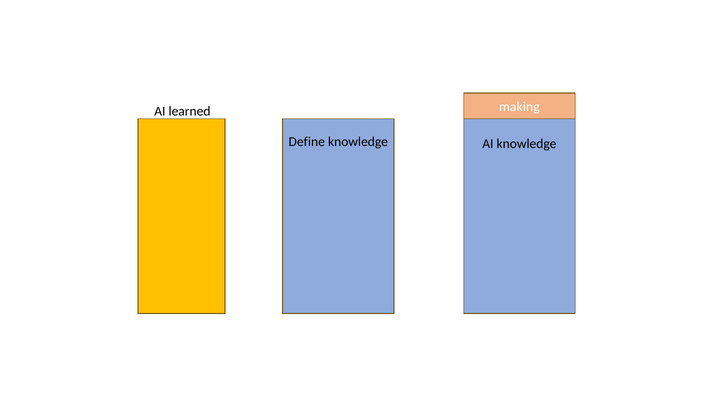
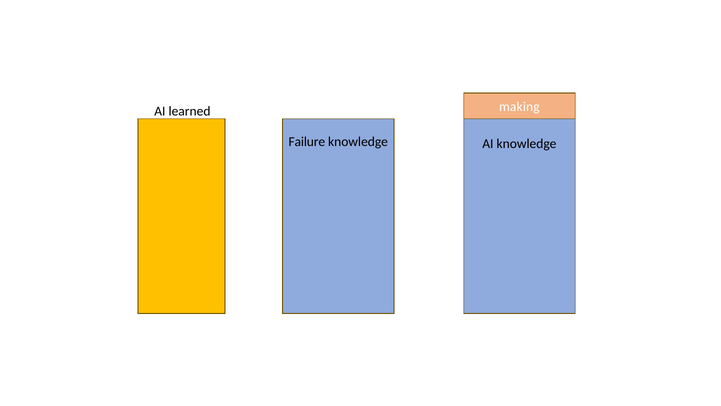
Define: Define -> Failure (307, 142)
